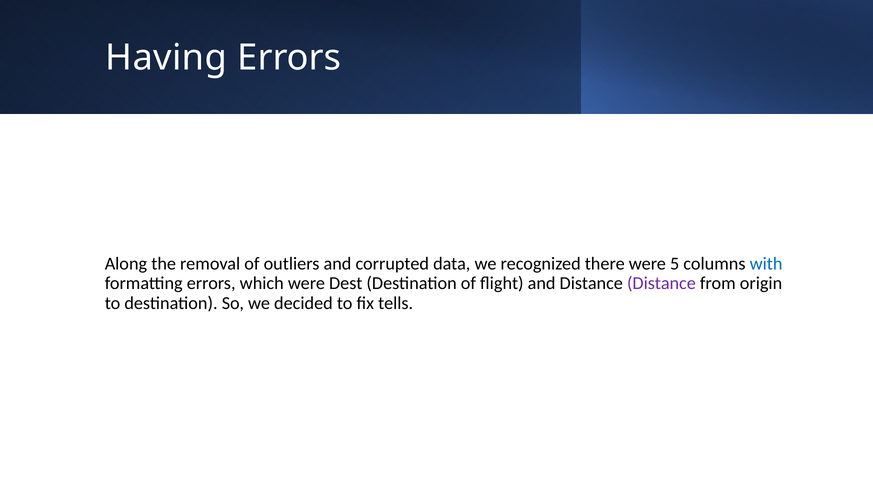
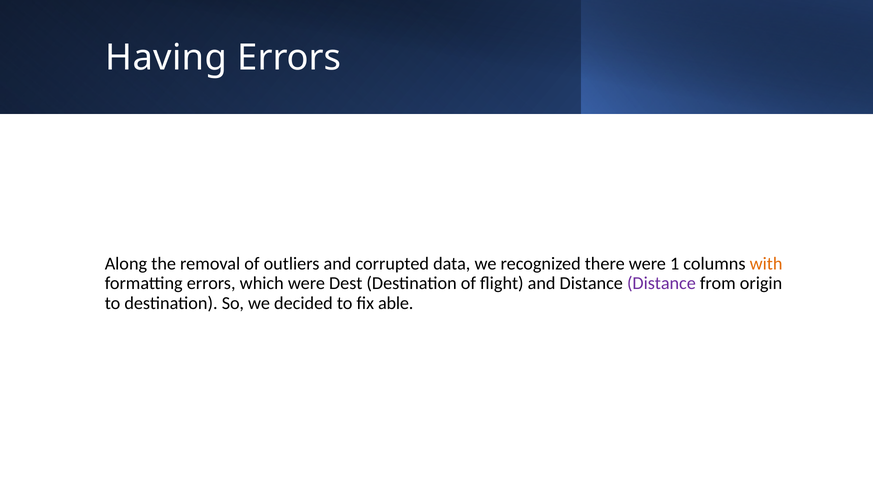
5: 5 -> 1 (675, 264)
with colour: blue -> orange (766, 264)
tells: tells -> able (396, 303)
